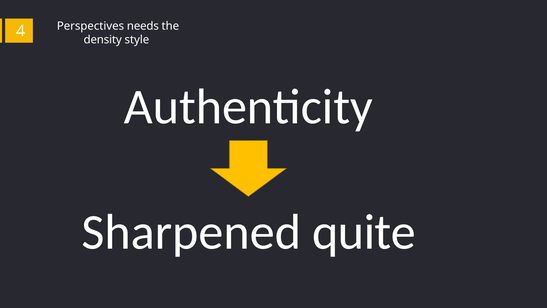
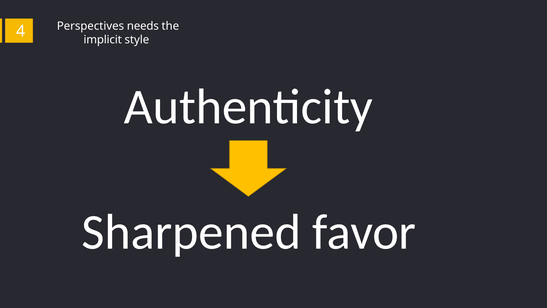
density: density -> implicit (103, 40)
quite: quite -> favor (364, 232)
